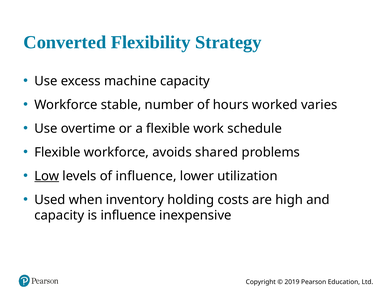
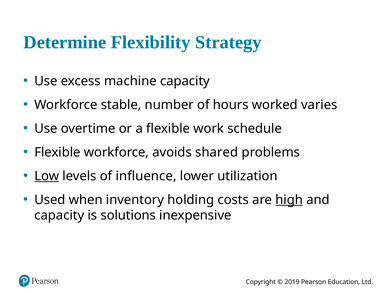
Converted: Converted -> Determine (65, 42)
high underline: none -> present (289, 200)
is influence: influence -> solutions (128, 216)
